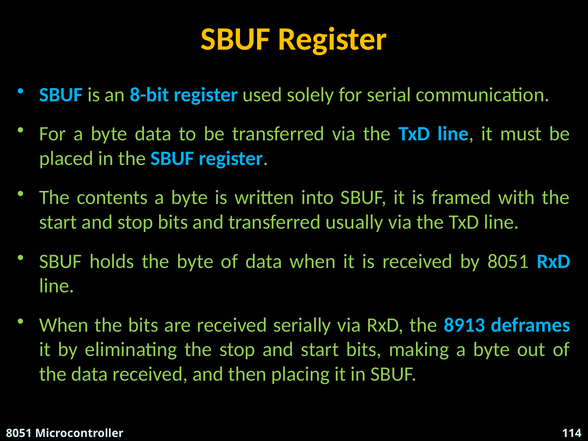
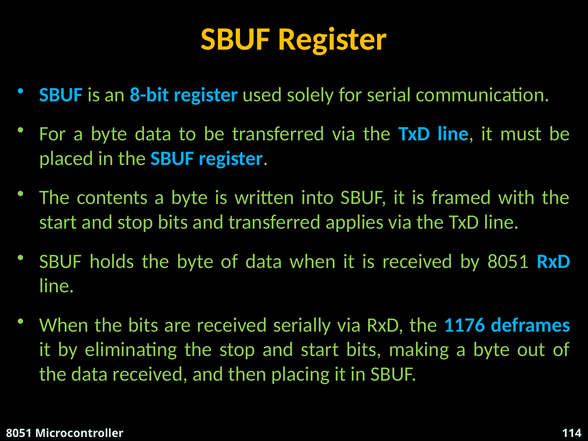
usually: usually -> applies (355, 222)
8913: 8913 -> 1176 (464, 325)
